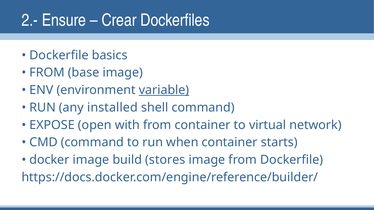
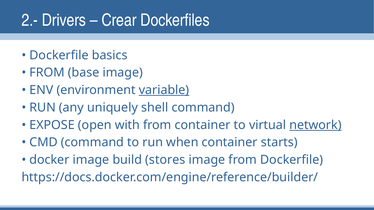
Ensure: Ensure -> Drivers (64, 20)
installed: installed -> uniquely (112, 108)
network underline: none -> present (315, 125)
